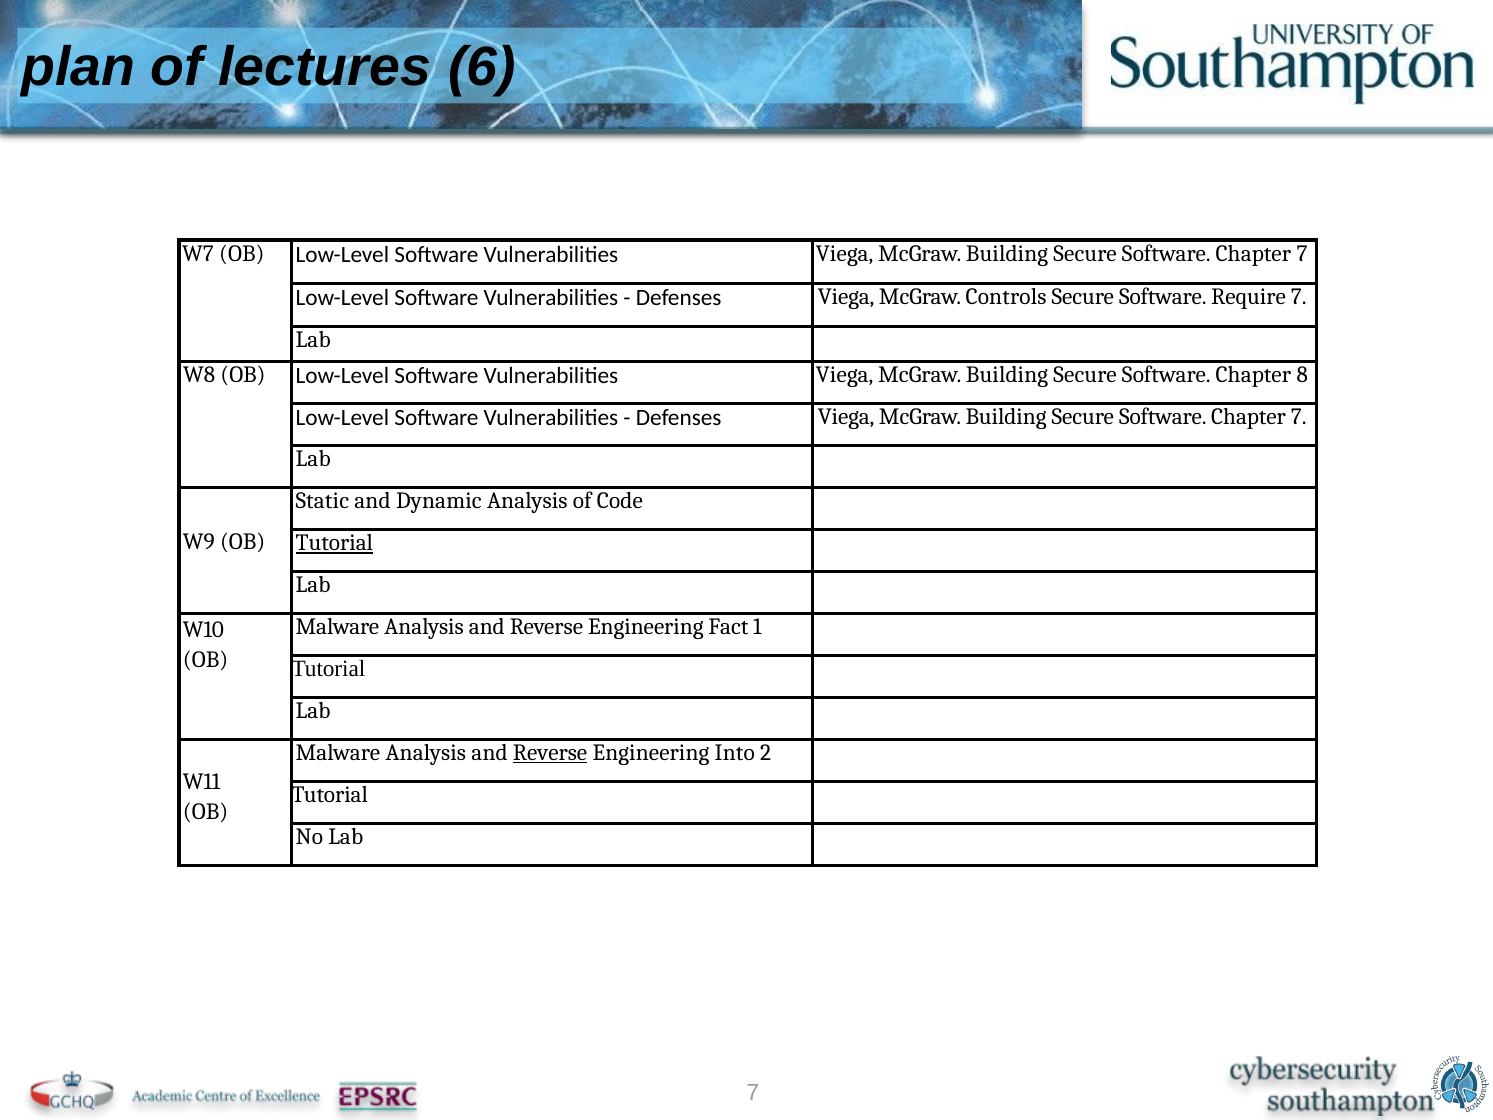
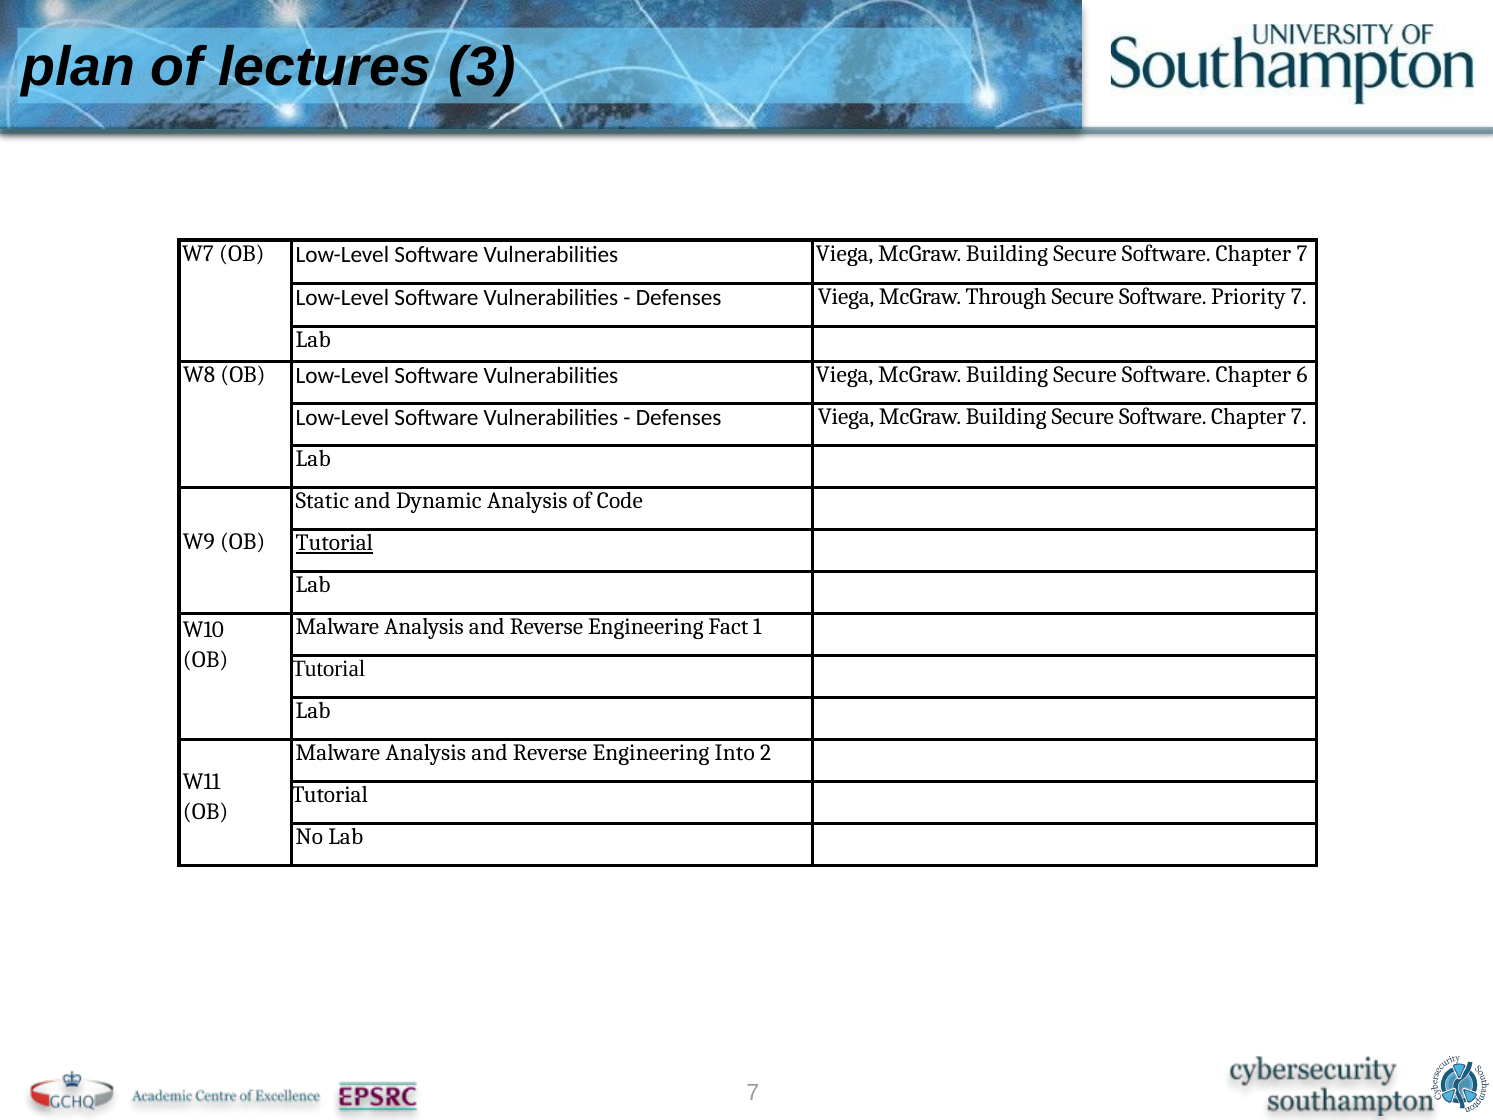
6: 6 -> 3 (482, 68)
Controls: Controls -> Through (1006, 297)
Require: Require -> Priority (1248, 297)
8: 8 -> 6 (1302, 375)
Reverse underline: present -> none (550, 752)
